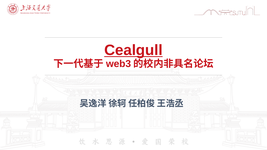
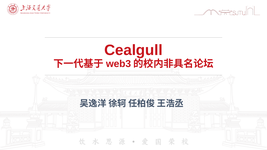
Cealgull underline: present -> none (133, 50)
